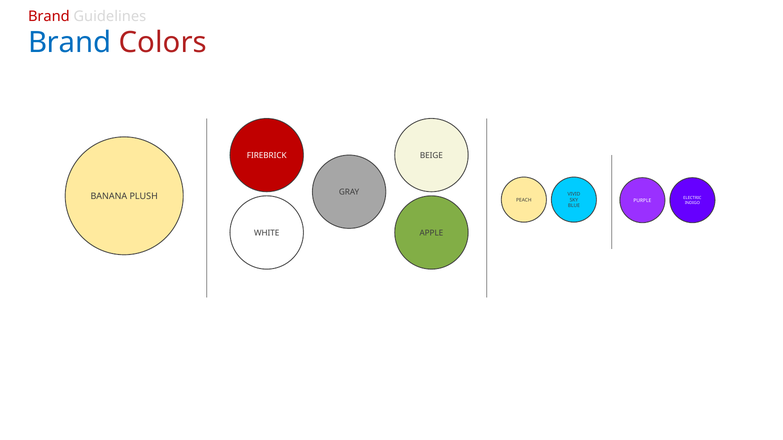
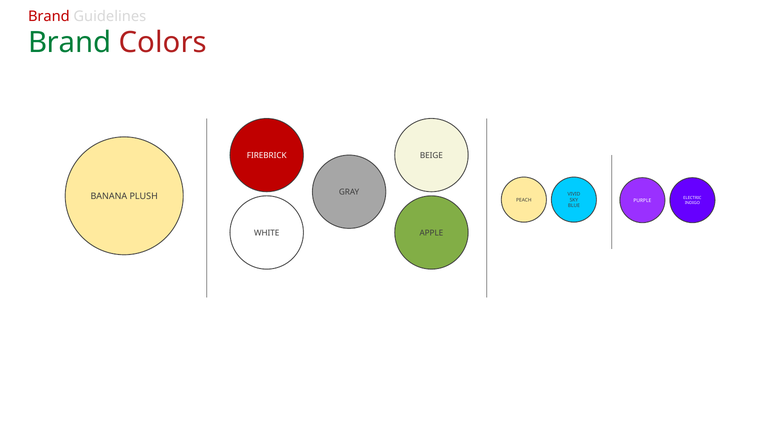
Brand colour: blue -> green (70, 43)
